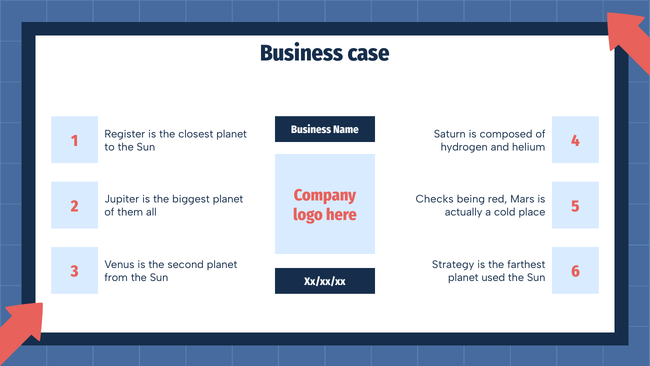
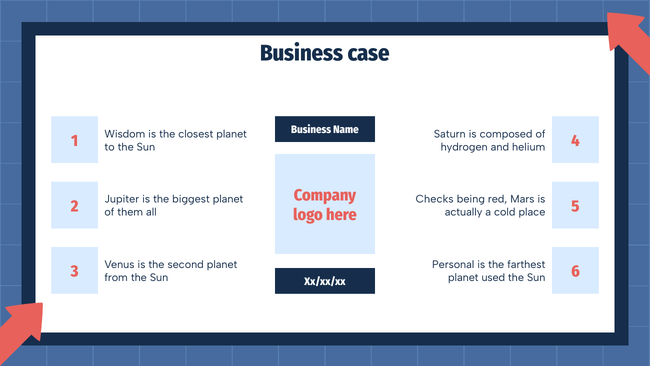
Register: Register -> Wisdom (125, 134)
Strategy: Strategy -> Personal (453, 264)
